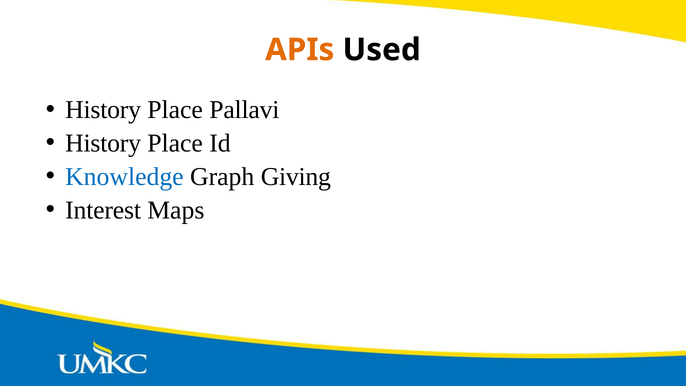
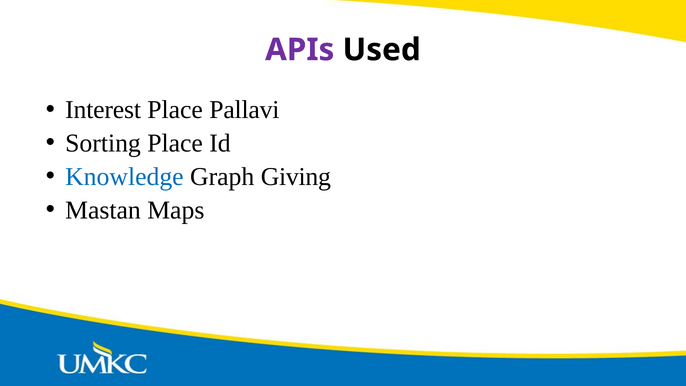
APIs colour: orange -> purple (300, 50)
History: History -> Interest (103, 110)
History: History -> Sorting (103, 143)
Interest: Interest -> Mastan (103, 210)
